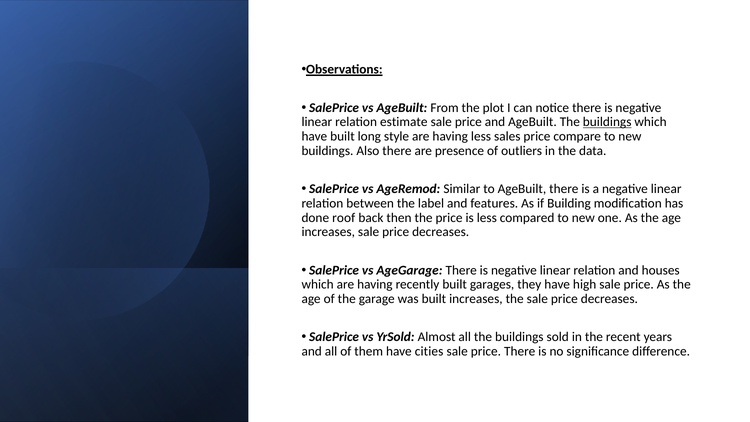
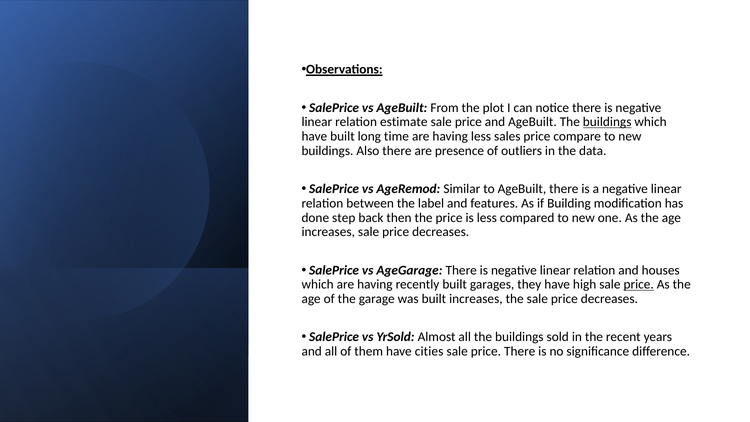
style: style -> time (396, 136)
roof: roof -> step (344, 218)
price underline: none -> present (639, 284)
